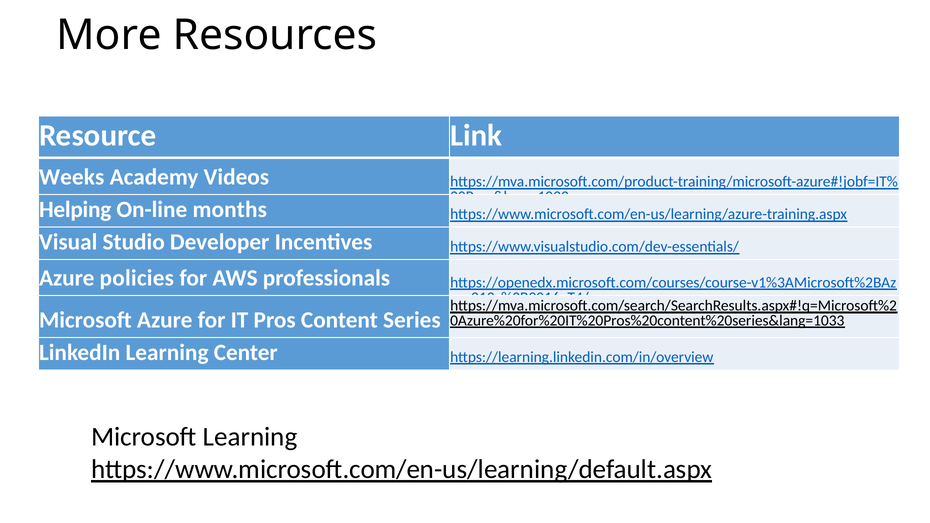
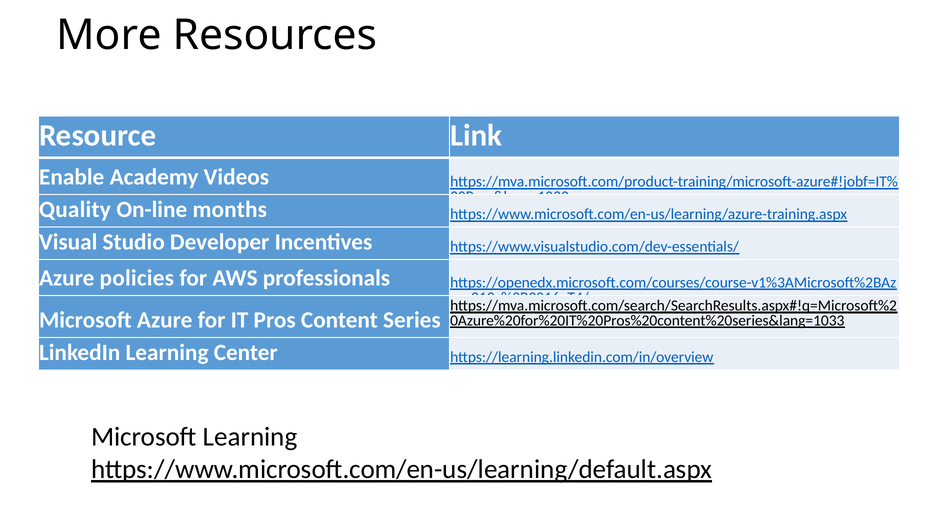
Weeks: Weeks -> Enable (72, 177)
Helping: Helping -> Quality (75, 210)
